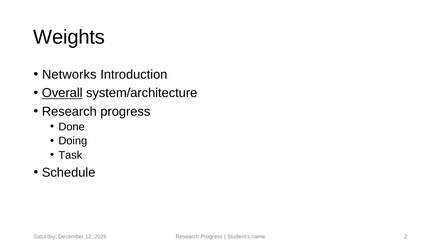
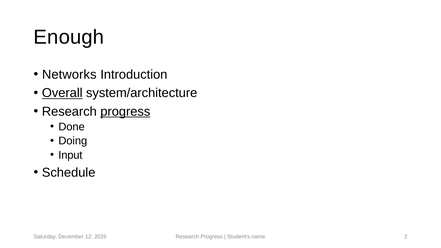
Weights: Weights -> Enough (69, 37)
progress underline: none -> present (125, 112)
Task: Task -> Input (70, 155)
